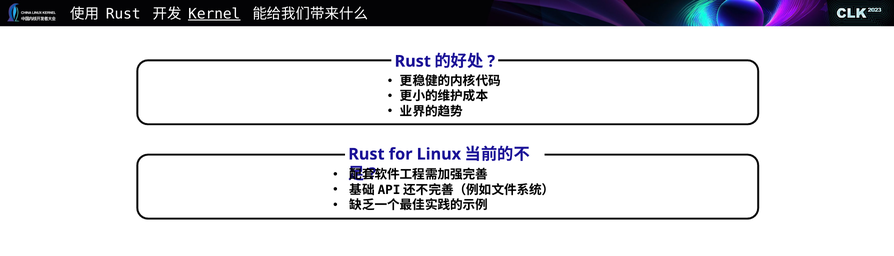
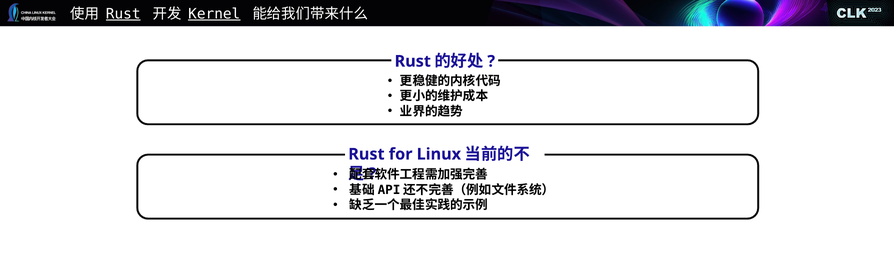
Rust underline: none -> present (123, 14)
